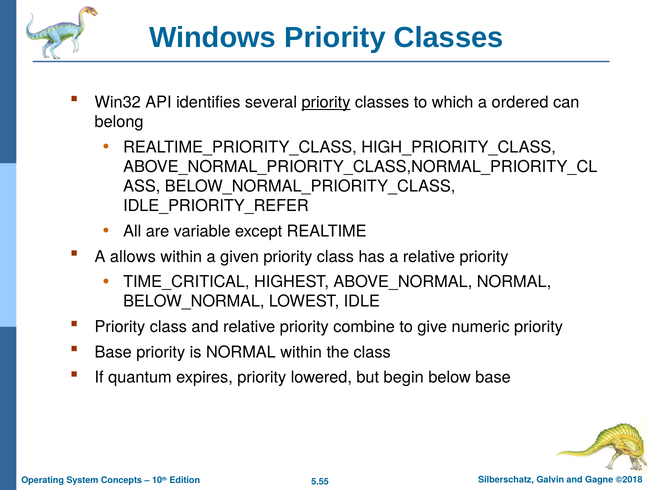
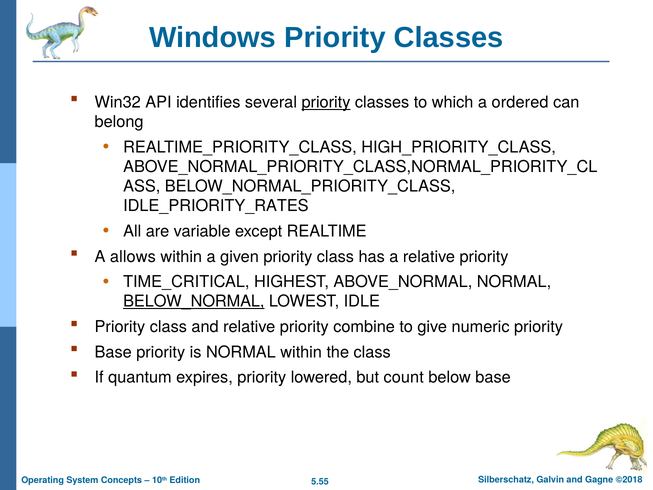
IDLE_PRIORITY_REFER: IDLE_PRIORITY_REFER -> IDLE_PRIORITY_RATES (216, 206)
BELOW_NORMAL underline: none -> present (194, 301)
begin: begin -> count (404, 377)
